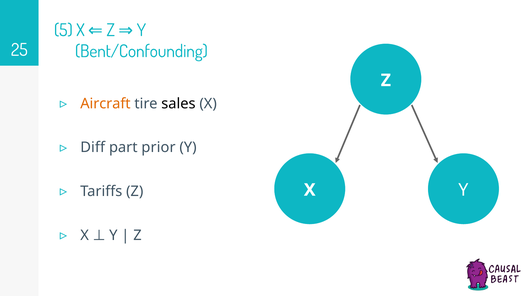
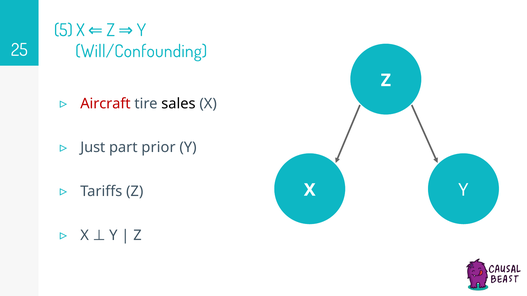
Bent/Confounding: Bent/Confounding -> Will/Confounding (141, 51)
Aircraft colour: orange -> red (105, 104)
Diff: Diff -> Just (93, 148)
